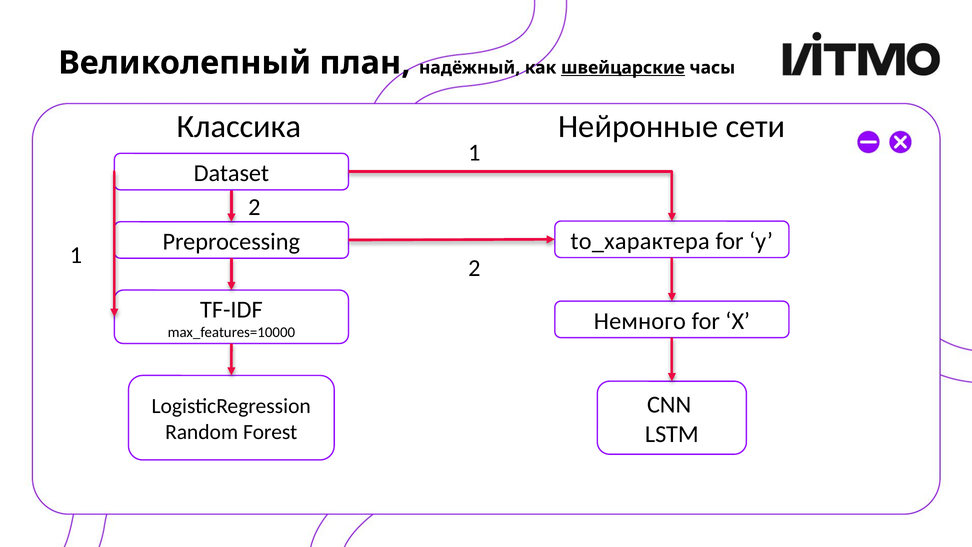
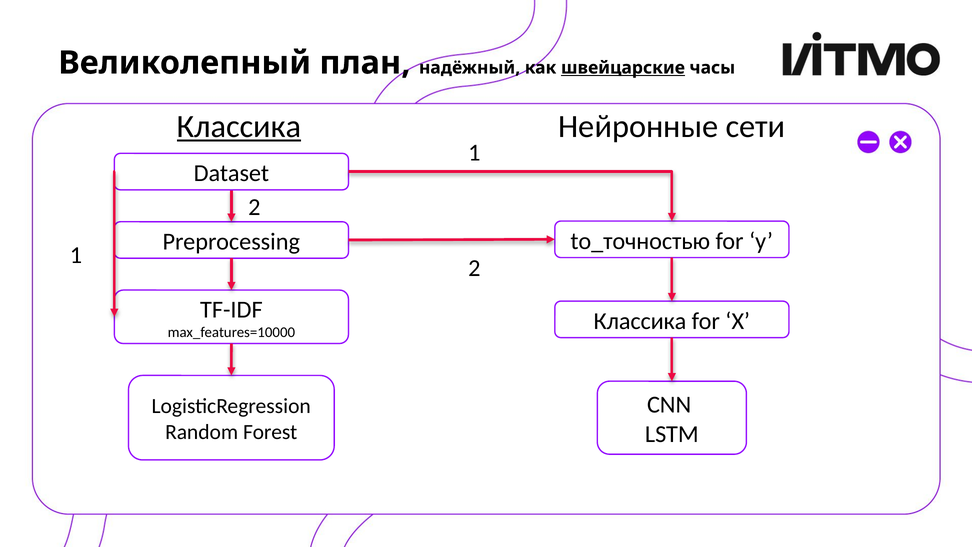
Классика underline: none -> present (239, 127)
to_характера: to_характера -> to_точностью (640, 241)
Немного: Немного -> Классика (640, 321)
